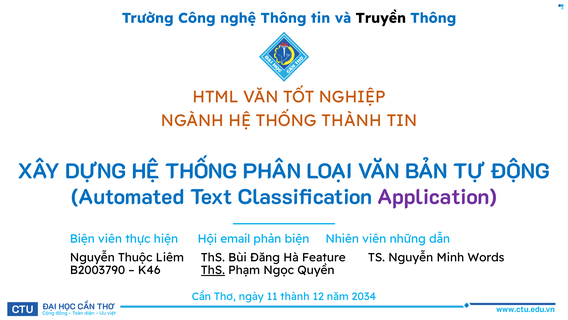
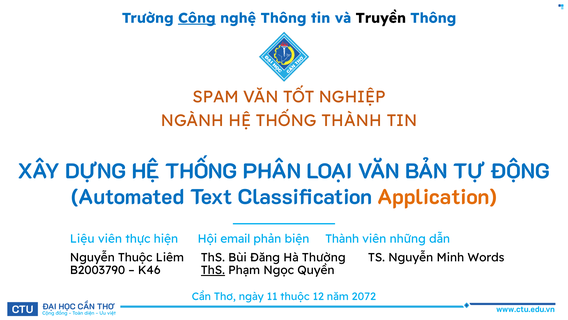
Công underline: none -> present (197, 18)
HTML: HTML -> SPAM (216, 97)
Application colour: purple -> orange (437, 197)
Biện: Biện -> Liệu (82, 239)
biện Nhiên: Nhiên -> Thành (342, 239)
Feature: Feature -> Thường (324, 257)
11 thành: thành -> thuộc (295, 296)
2034: 2034 -> 2072 (364, 296)
